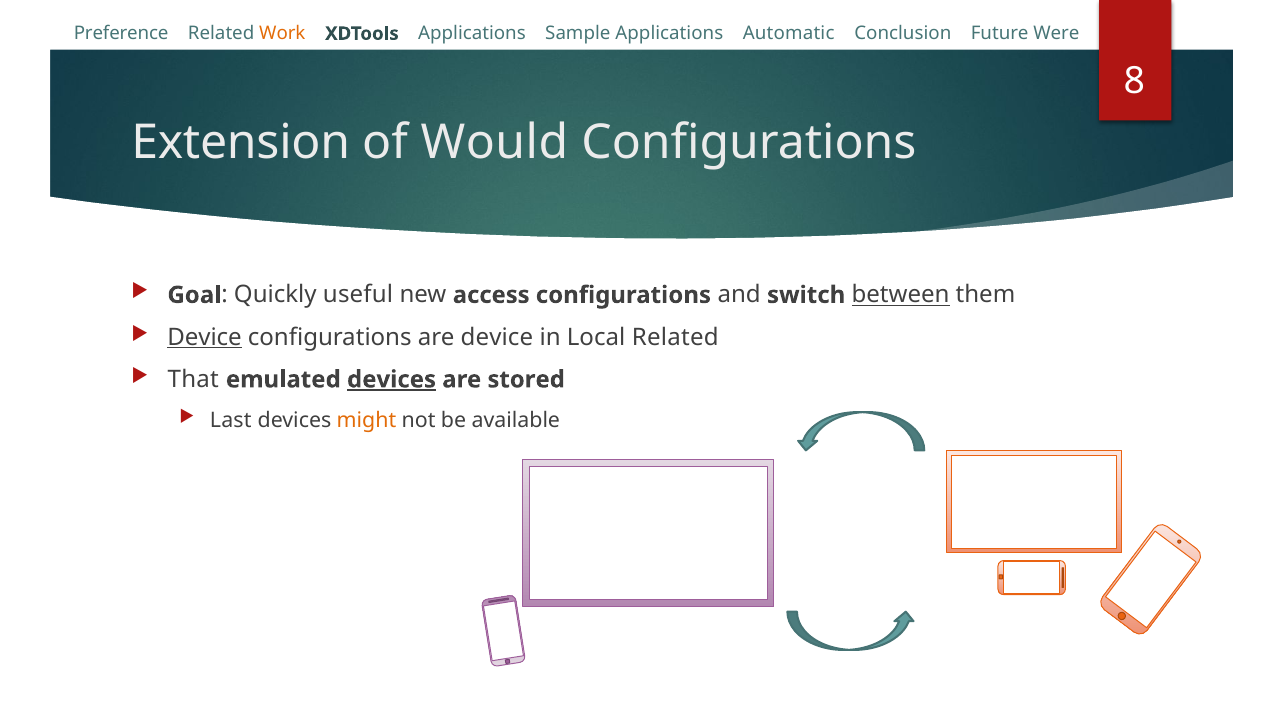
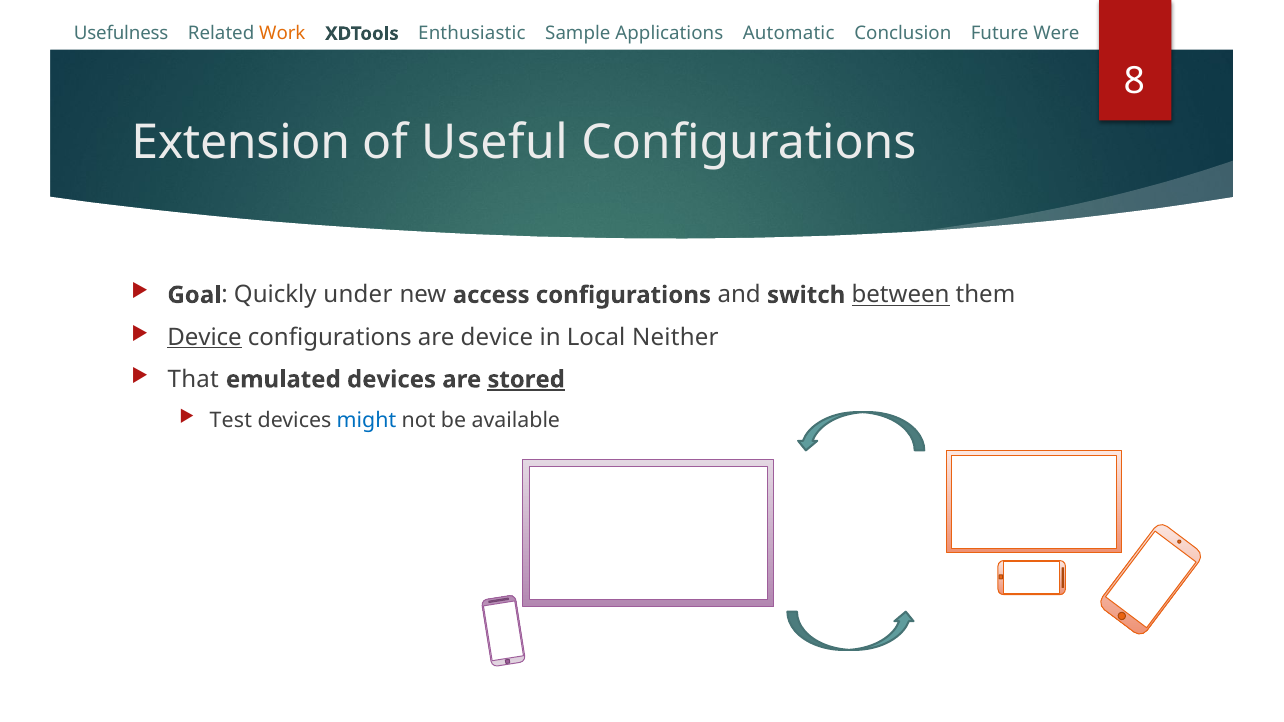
Preference: Preference -> Usefulness (121, 34)
XDTools Applications: Applications -> Enthusiastic (472, 34)
Would: Would -> Useful (494, 143)
useful: useful -> under (358, 295)
Local Related: Related -> Neither (675, 337)
devices underline: present -> none (392, 380)
stored underline: none -> present (526, 380)
Last: Last -> Test (231, 420)
might colour: orange -> blue (366, 420)
